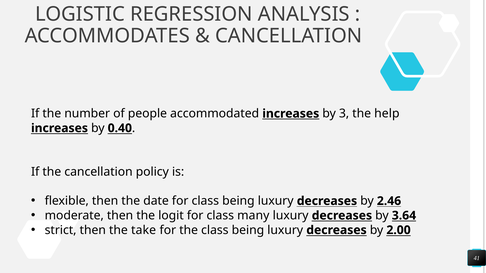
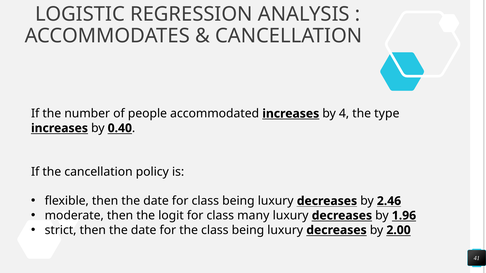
3: 3 -> 4 (344, 114)
help: help -> type (387, 114)
3.64: 3.64 -> 1.96 (404, 216)
strict then the take: take -> date (144, 230)
